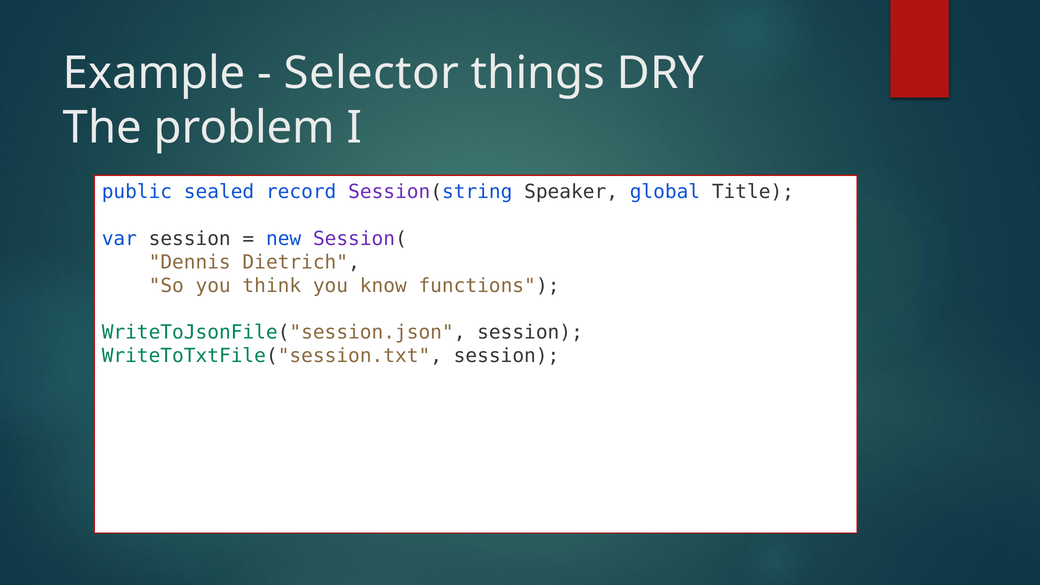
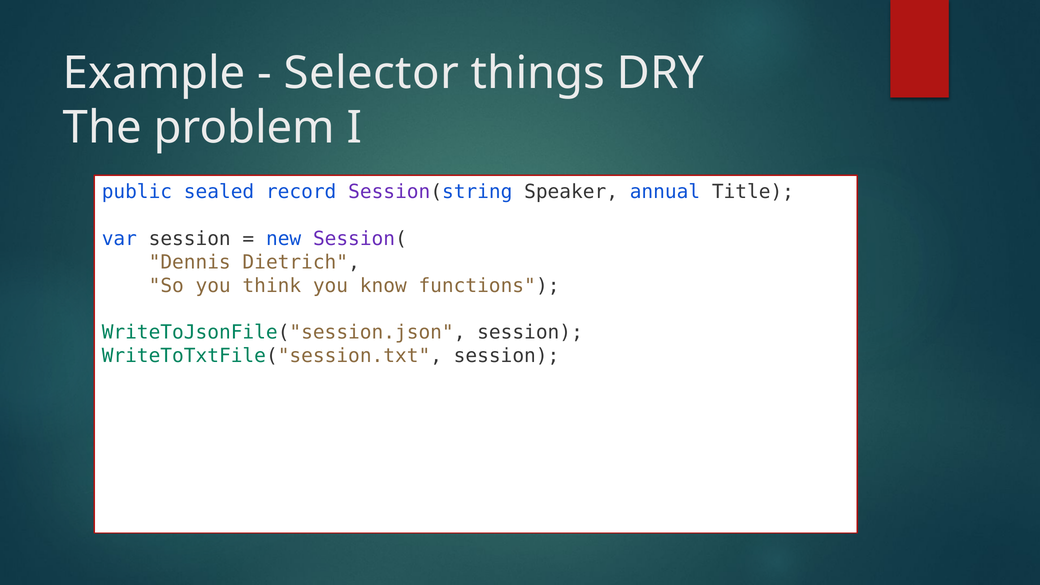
global: global -> annual (665, 192)
